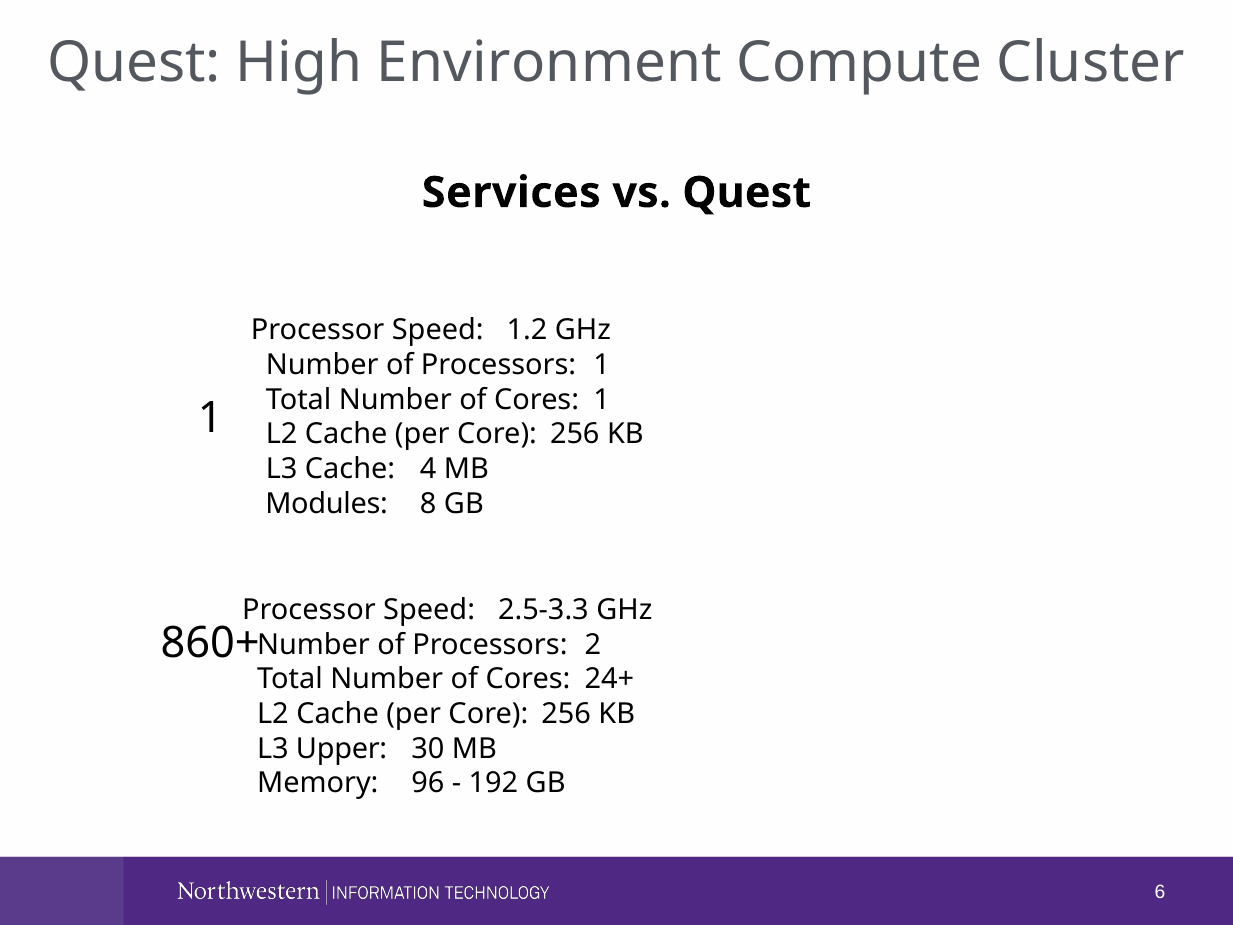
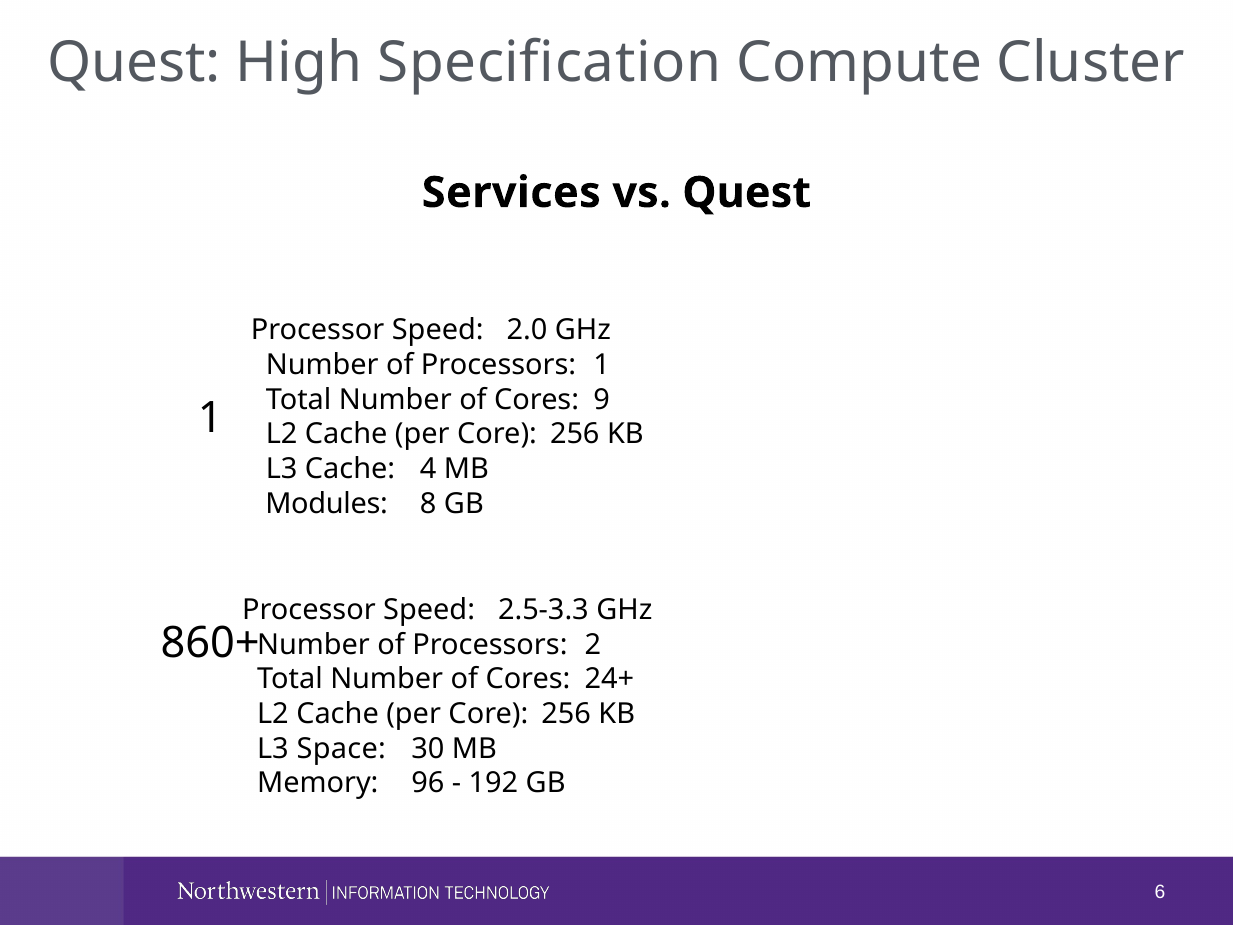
Environment: Environment -> Specification (549, 63)
1.2: 1.2 -> 2.0 (527, 330)
Cores 1: 1 -> 9 (602, 399)
Upper: Upper -> Space (341, 749)
